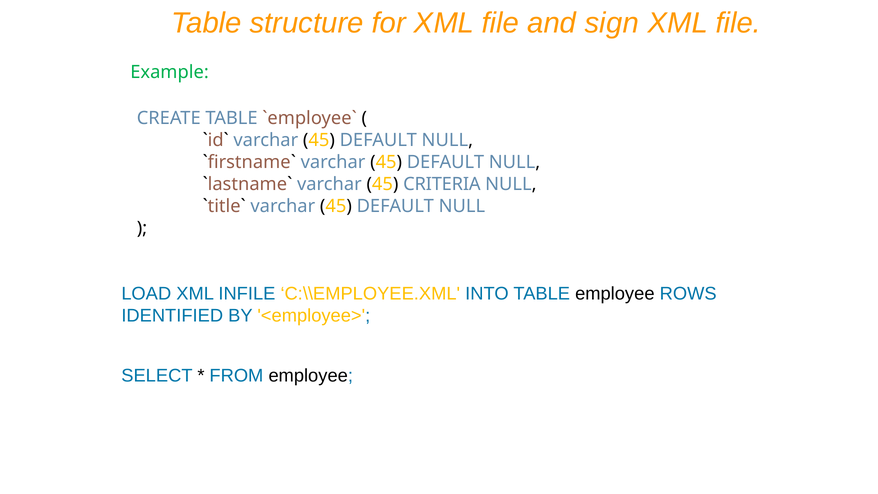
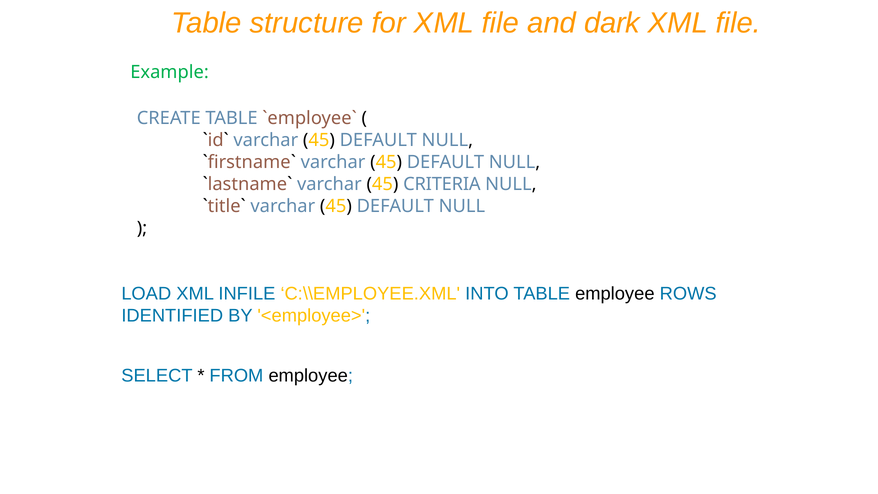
sign: sign -> dark (612, 23)
